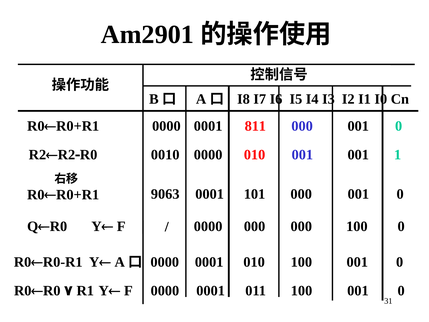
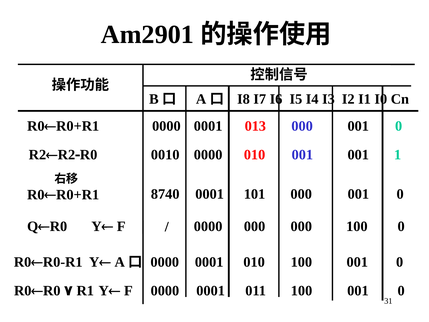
811: 811 -> 013 (255, 126)
9063: 9063 -> 8740 (165, 194)
